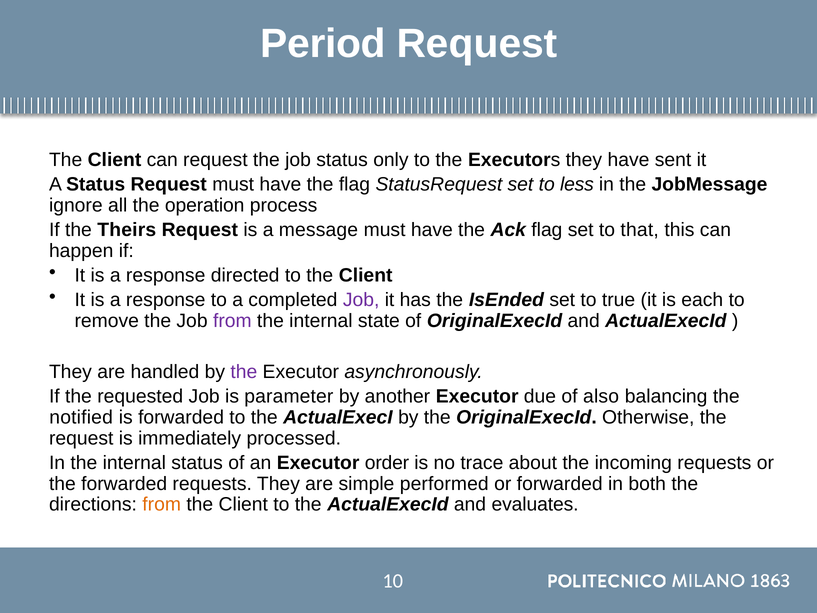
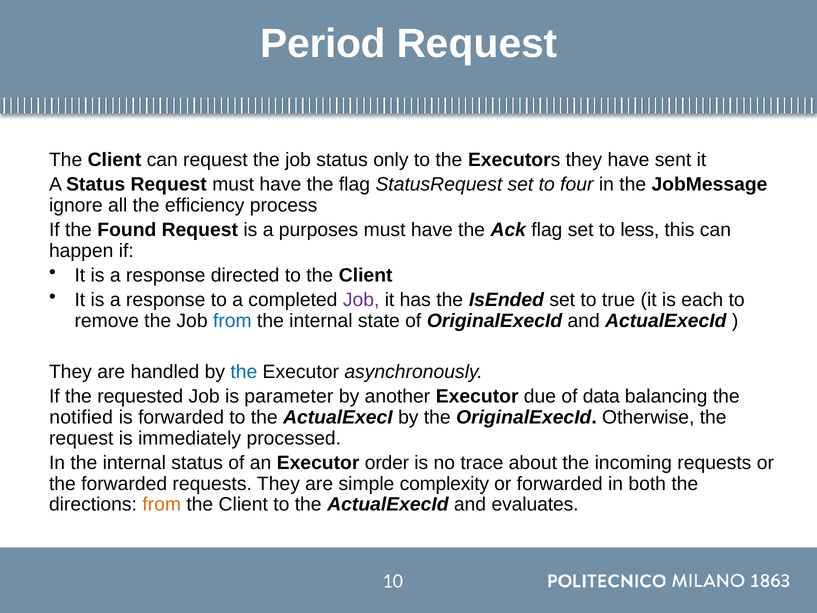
less: less -> four (577, 185)
operation: operation -> efficiency (205, 205)
Theirs: Theirs -> Found (127, 230)
message: message -> purposes (319, 230)
that: that -> less (640, 230)
from colour: purple -> blue (232, 321)
the colour: purple -> blue (244, 372)
also: also -> data (601, 396)
performed: performed -> complexity (444, 483)
